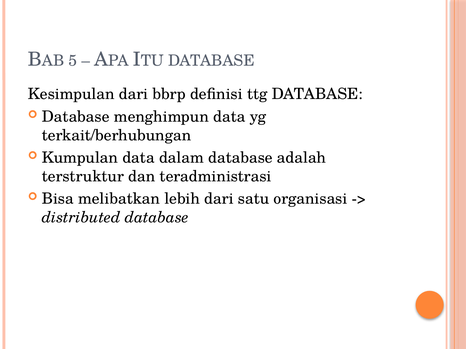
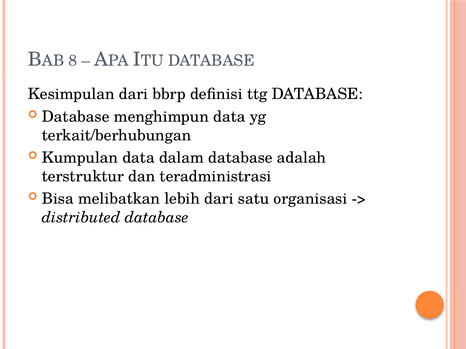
5: 5 -> 8 (73, 61)
